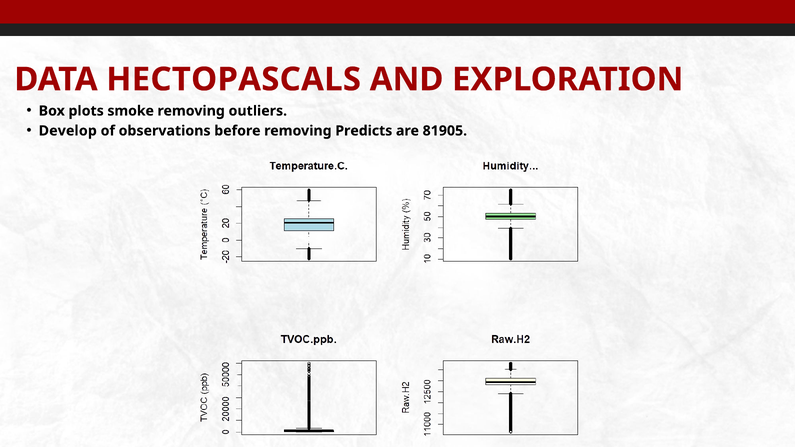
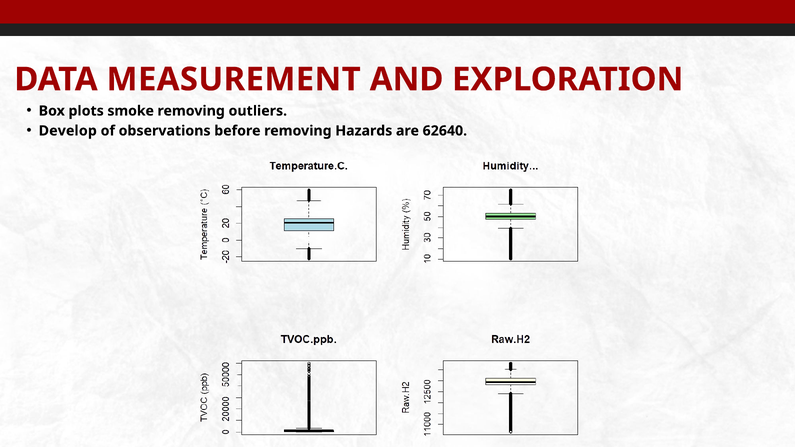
HECTOPASCALS: HECTOPASCALS -> MEASUREMENT (234, 79)
Predicts: Predicts -> Hazards (364, 131)
81905: 81905 -> 62640 (445, 131)
